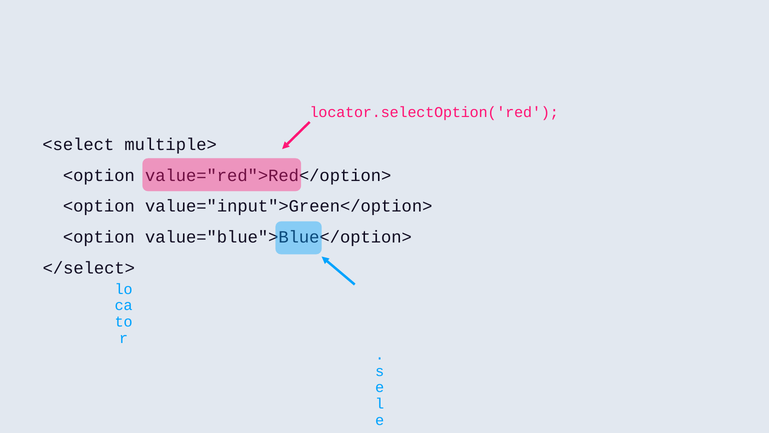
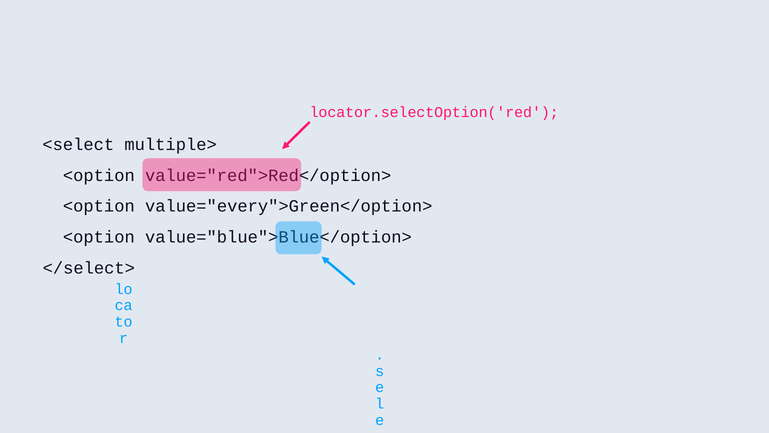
value="input">Green</option>: value="input">Green</option> -> value="every">Green</option> (289, 206)
